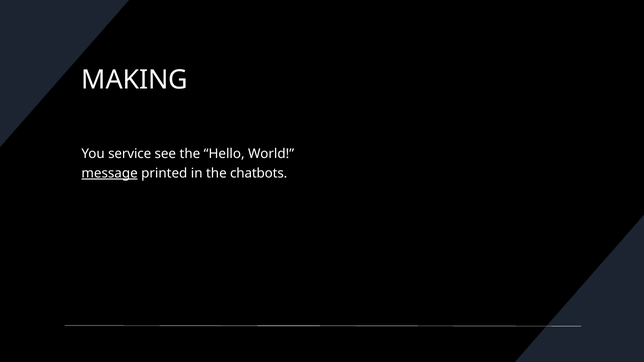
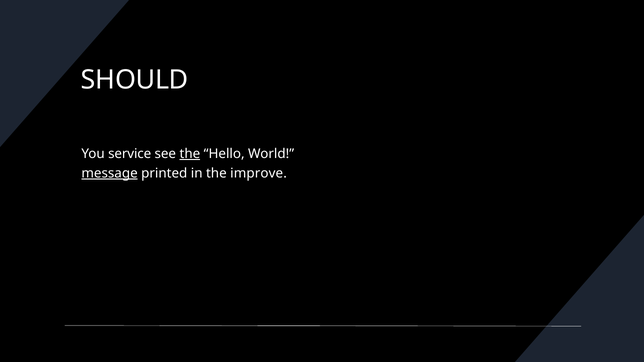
MAKING: MAKING -> SHOULD (135, 80)
the underline: none -> present (190, 154)
chatbots: chatbots -> improve (259, 173)
